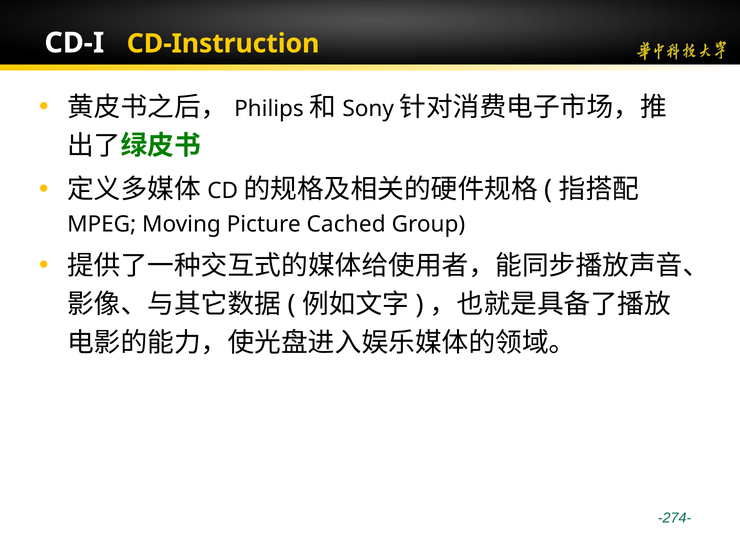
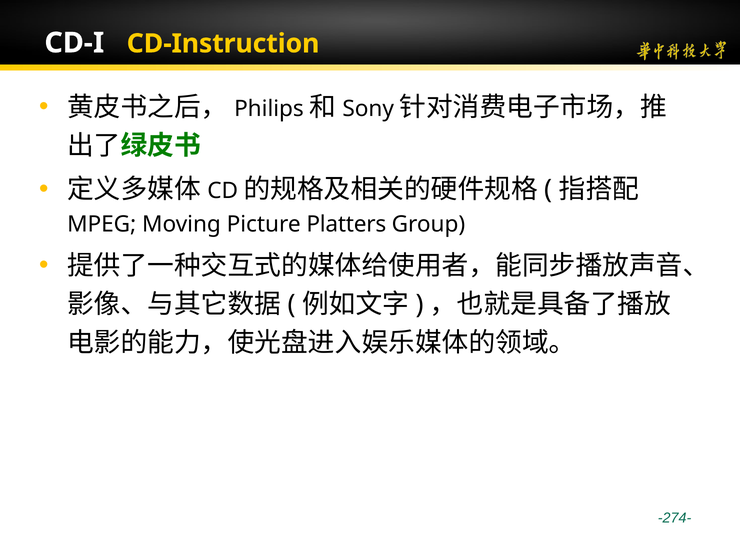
Cached: Cached -> Platters (346, 224)
